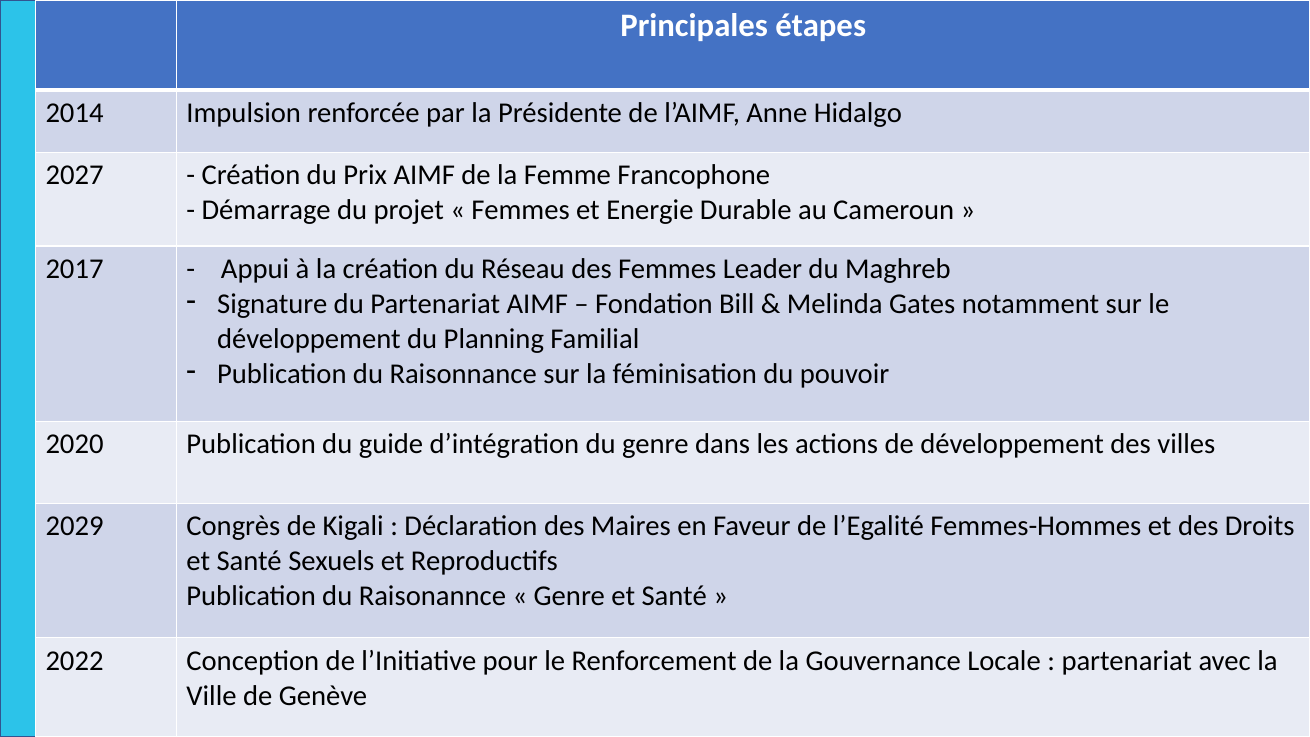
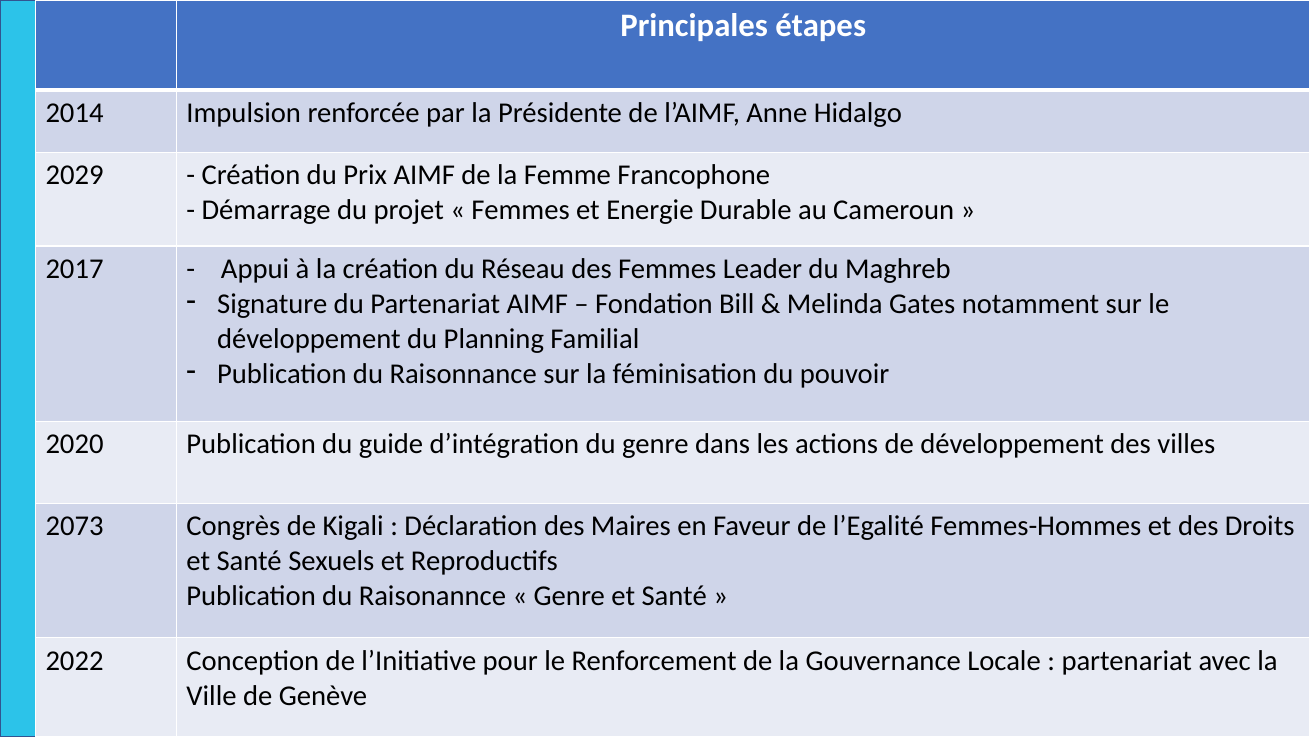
2027: 2027 -> 2029 (75, 175)
2029: 2029 -> 2073 (75, 526)
